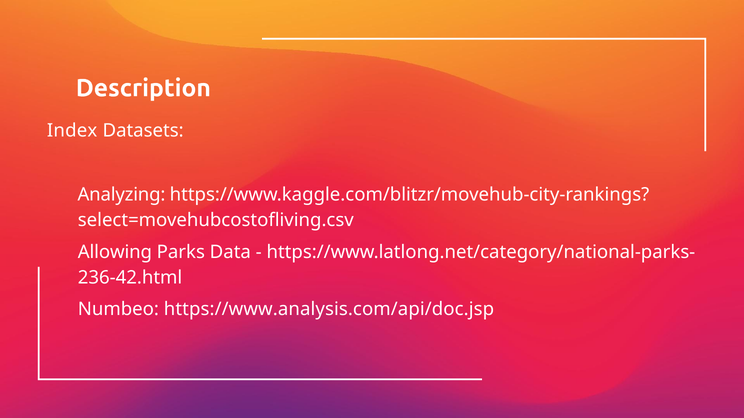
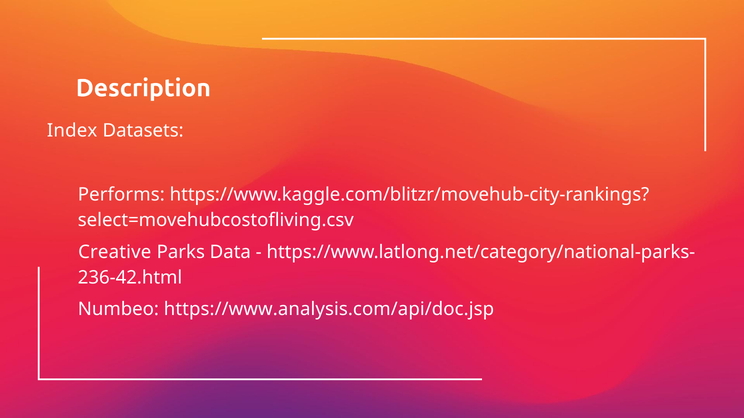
Analyzing: Analyzing -> Performs (121, 195)
Allowing: Allowing -> Creative (115, 252)
